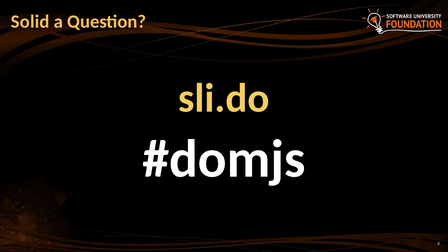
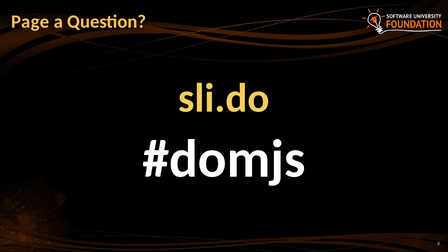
Solid: Solid -> Page (30, 22)
